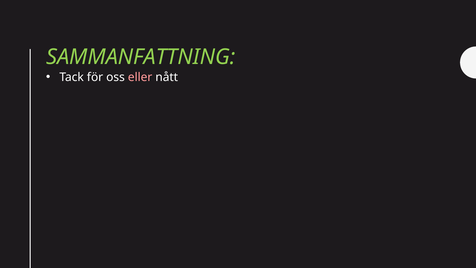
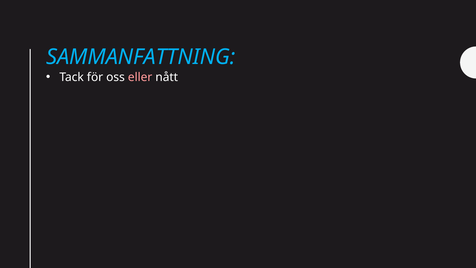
SAMMANFATTNING colour: light green -> light blue (141, 57)
